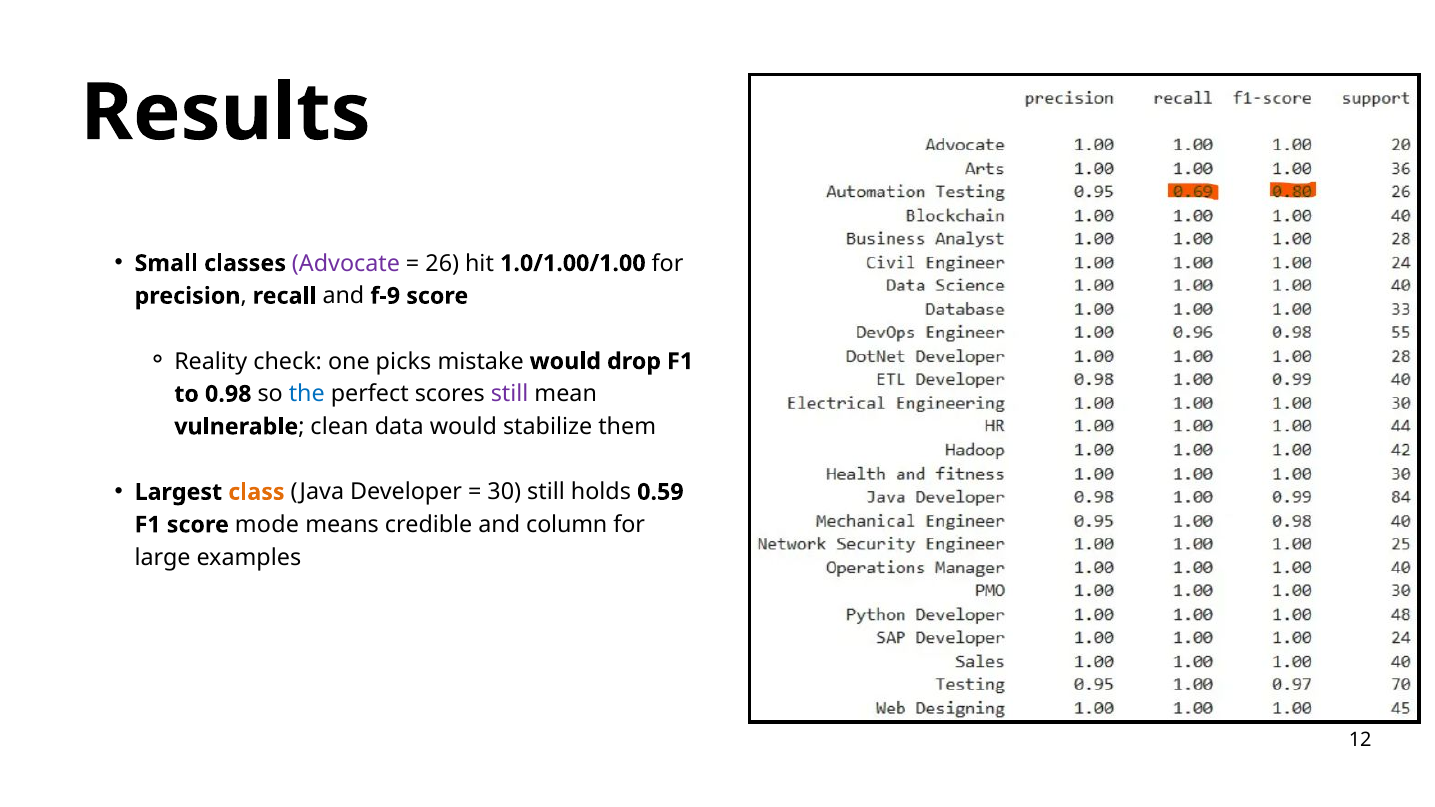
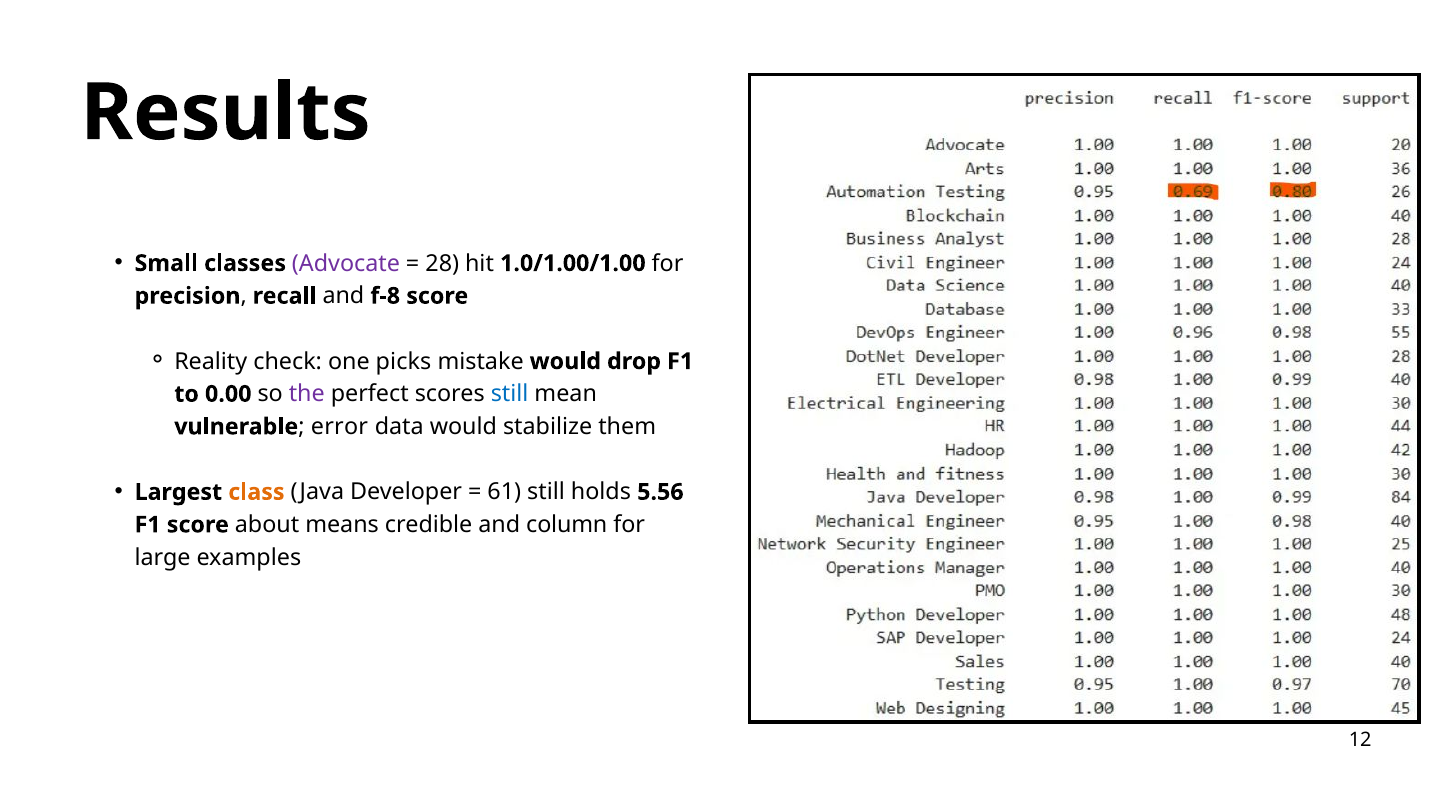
26: 26 -> 28 (442, 263)
f-9: f-9 -> f-8 (385, 296)
0.98: 0.98 -> 0.00 (228, 394)
the colour: blue -> purple (307, 394)
still colour: purple -> blue (510, 394)
clean: clean -> error (339, 427)
30: 30 -> 61 (504, 492)
0.59: 0.59 -> 5.56 (660, 492)
mode: mode -> about (267, 525)
